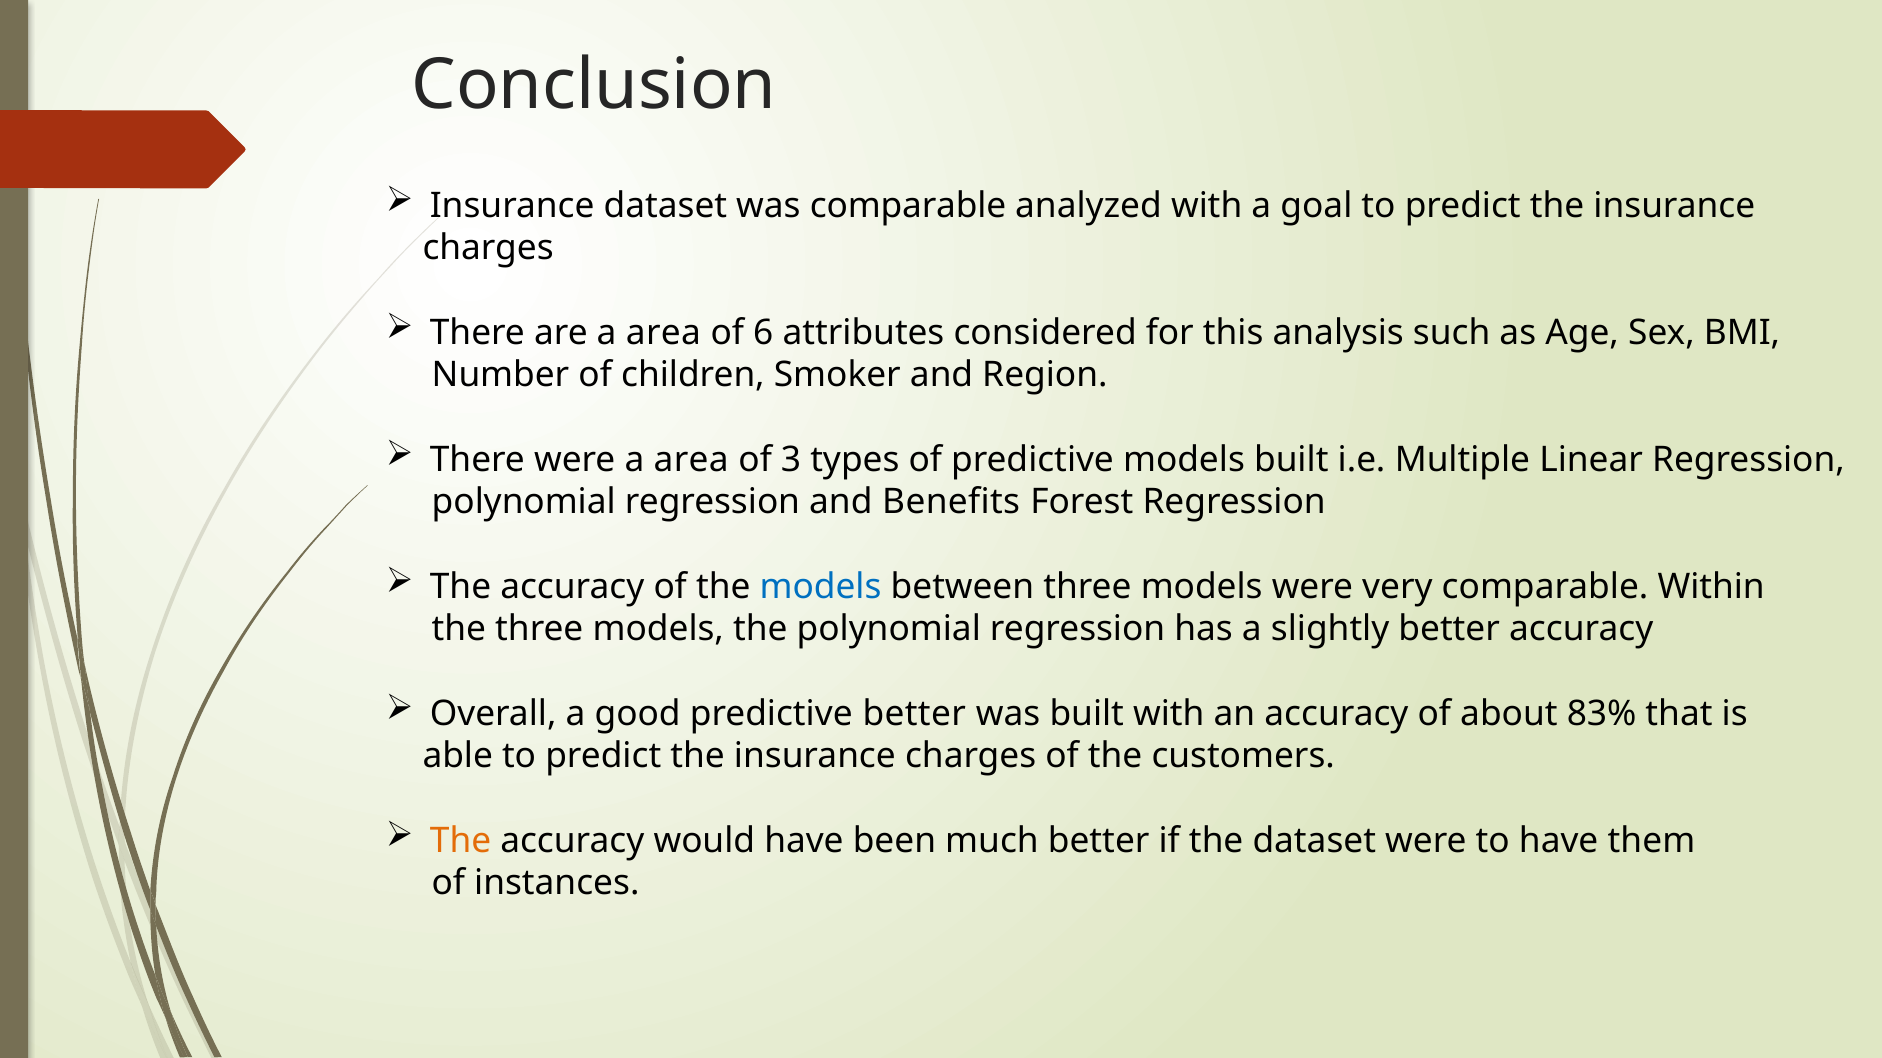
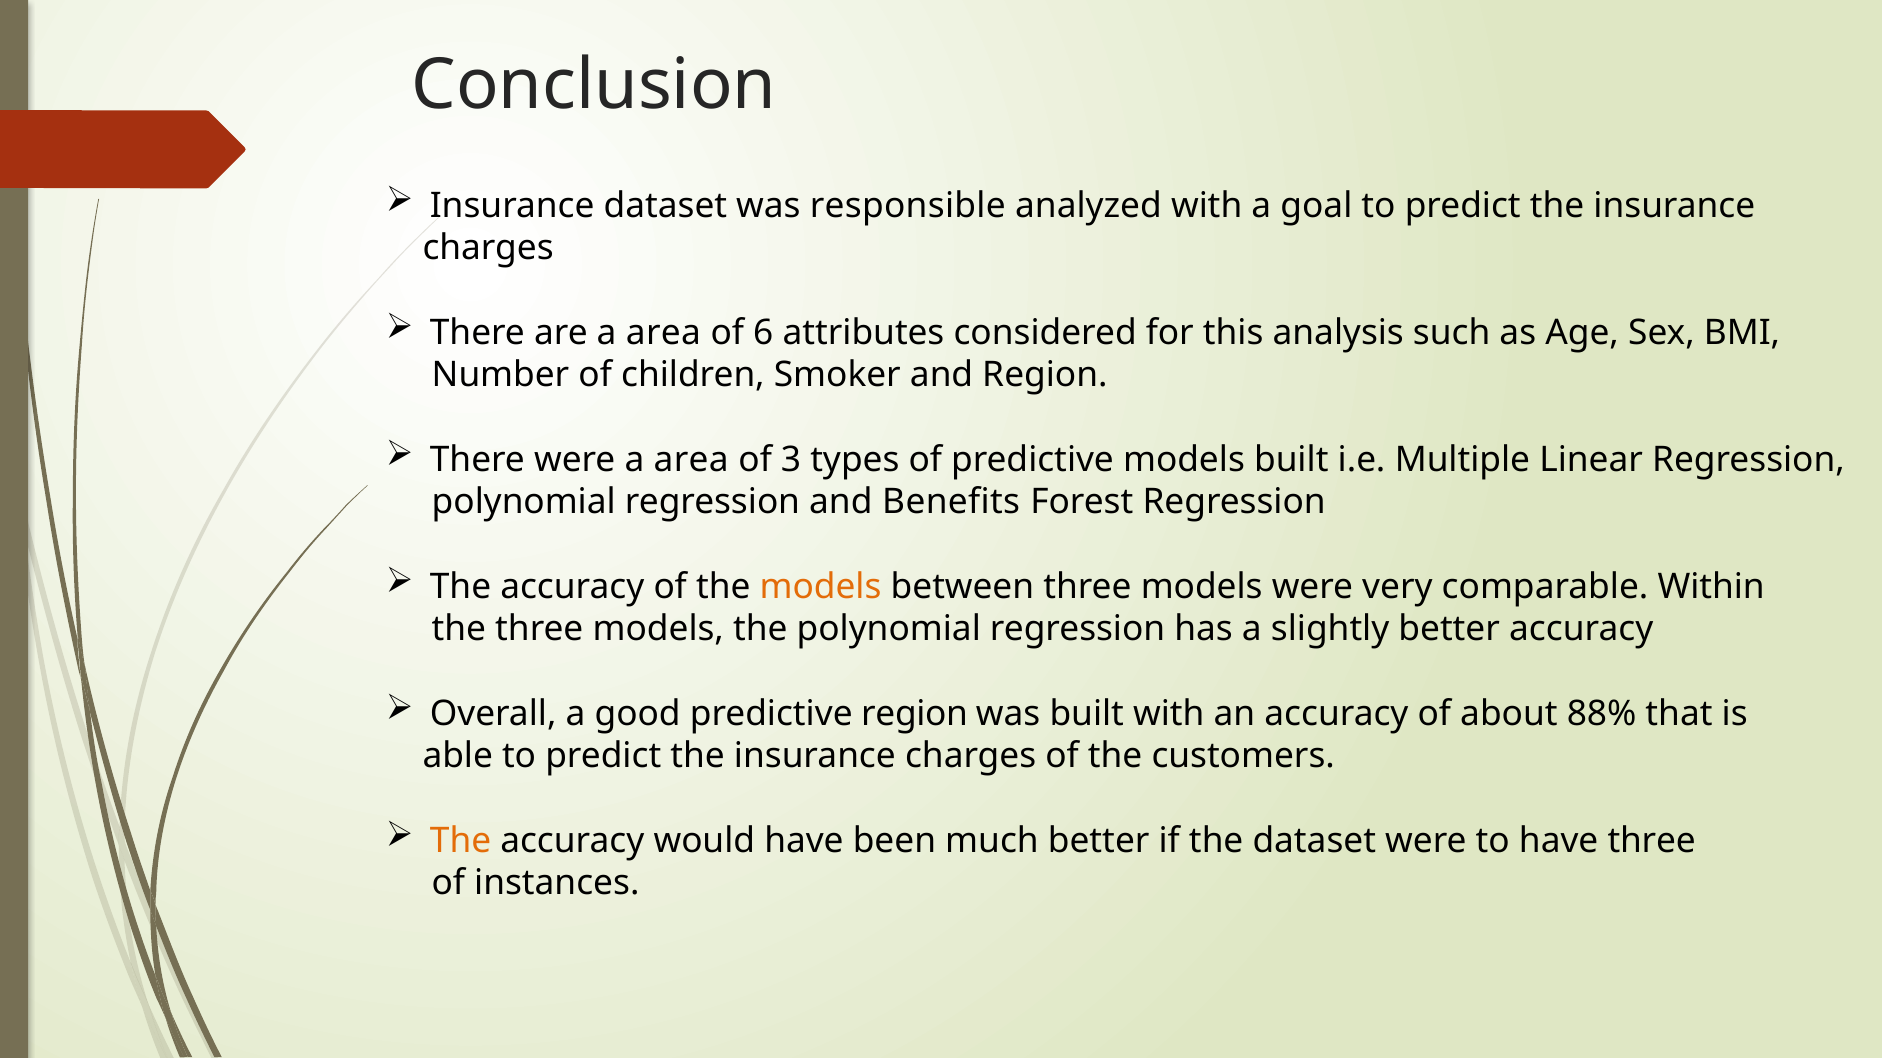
was comparable: comparable -> responsible (908, 206)
models colour: blue -> orange (821, 587)
predictive better: better -> region (915, 714)
83%: 83% -> 88% (1602, 714)
have them: them -> three (1652, 841)
